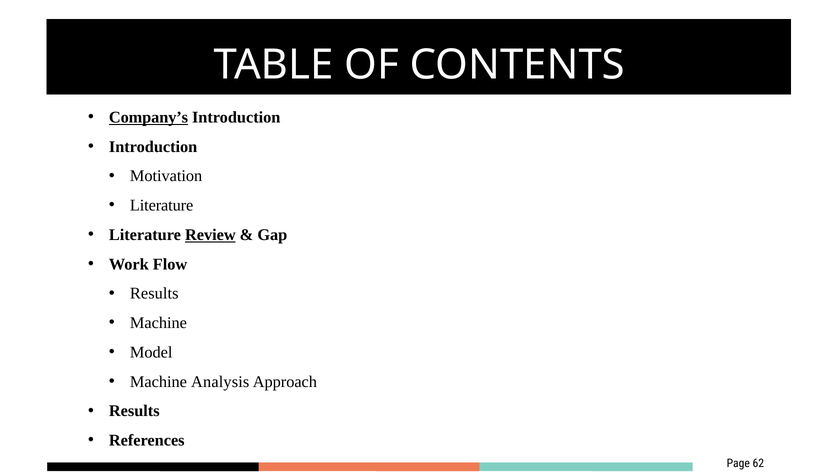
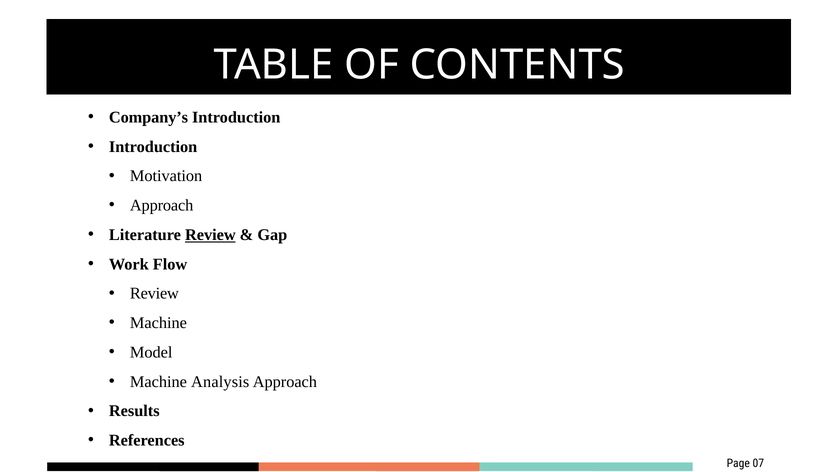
Company’s underline: present -> none (149, 117)
Literature: Literature -> Approach (162, 205)
Results: Results -> Review (154, 294)
62: 62 -> 07 (758, 464)
